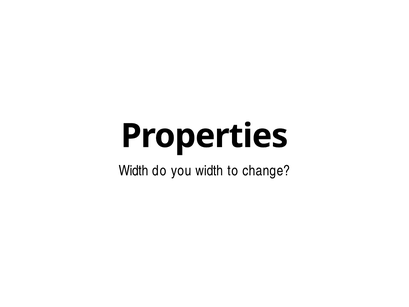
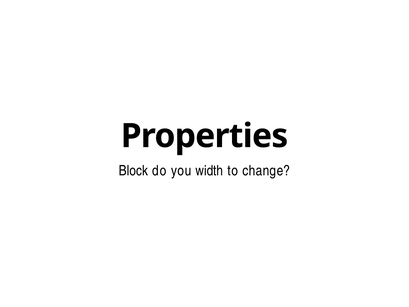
Width: Width -> Block (133, 171)
